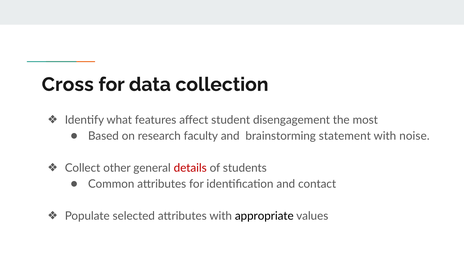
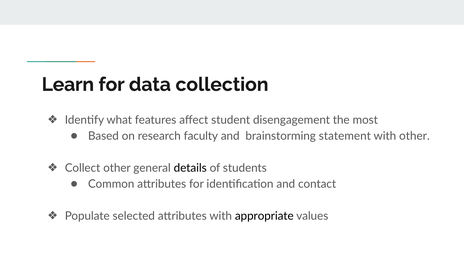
Cross: Cross -> Learn (68, 85)
with noise: noise -> other (414, 136)
details colour: red -> black (190, 168)
